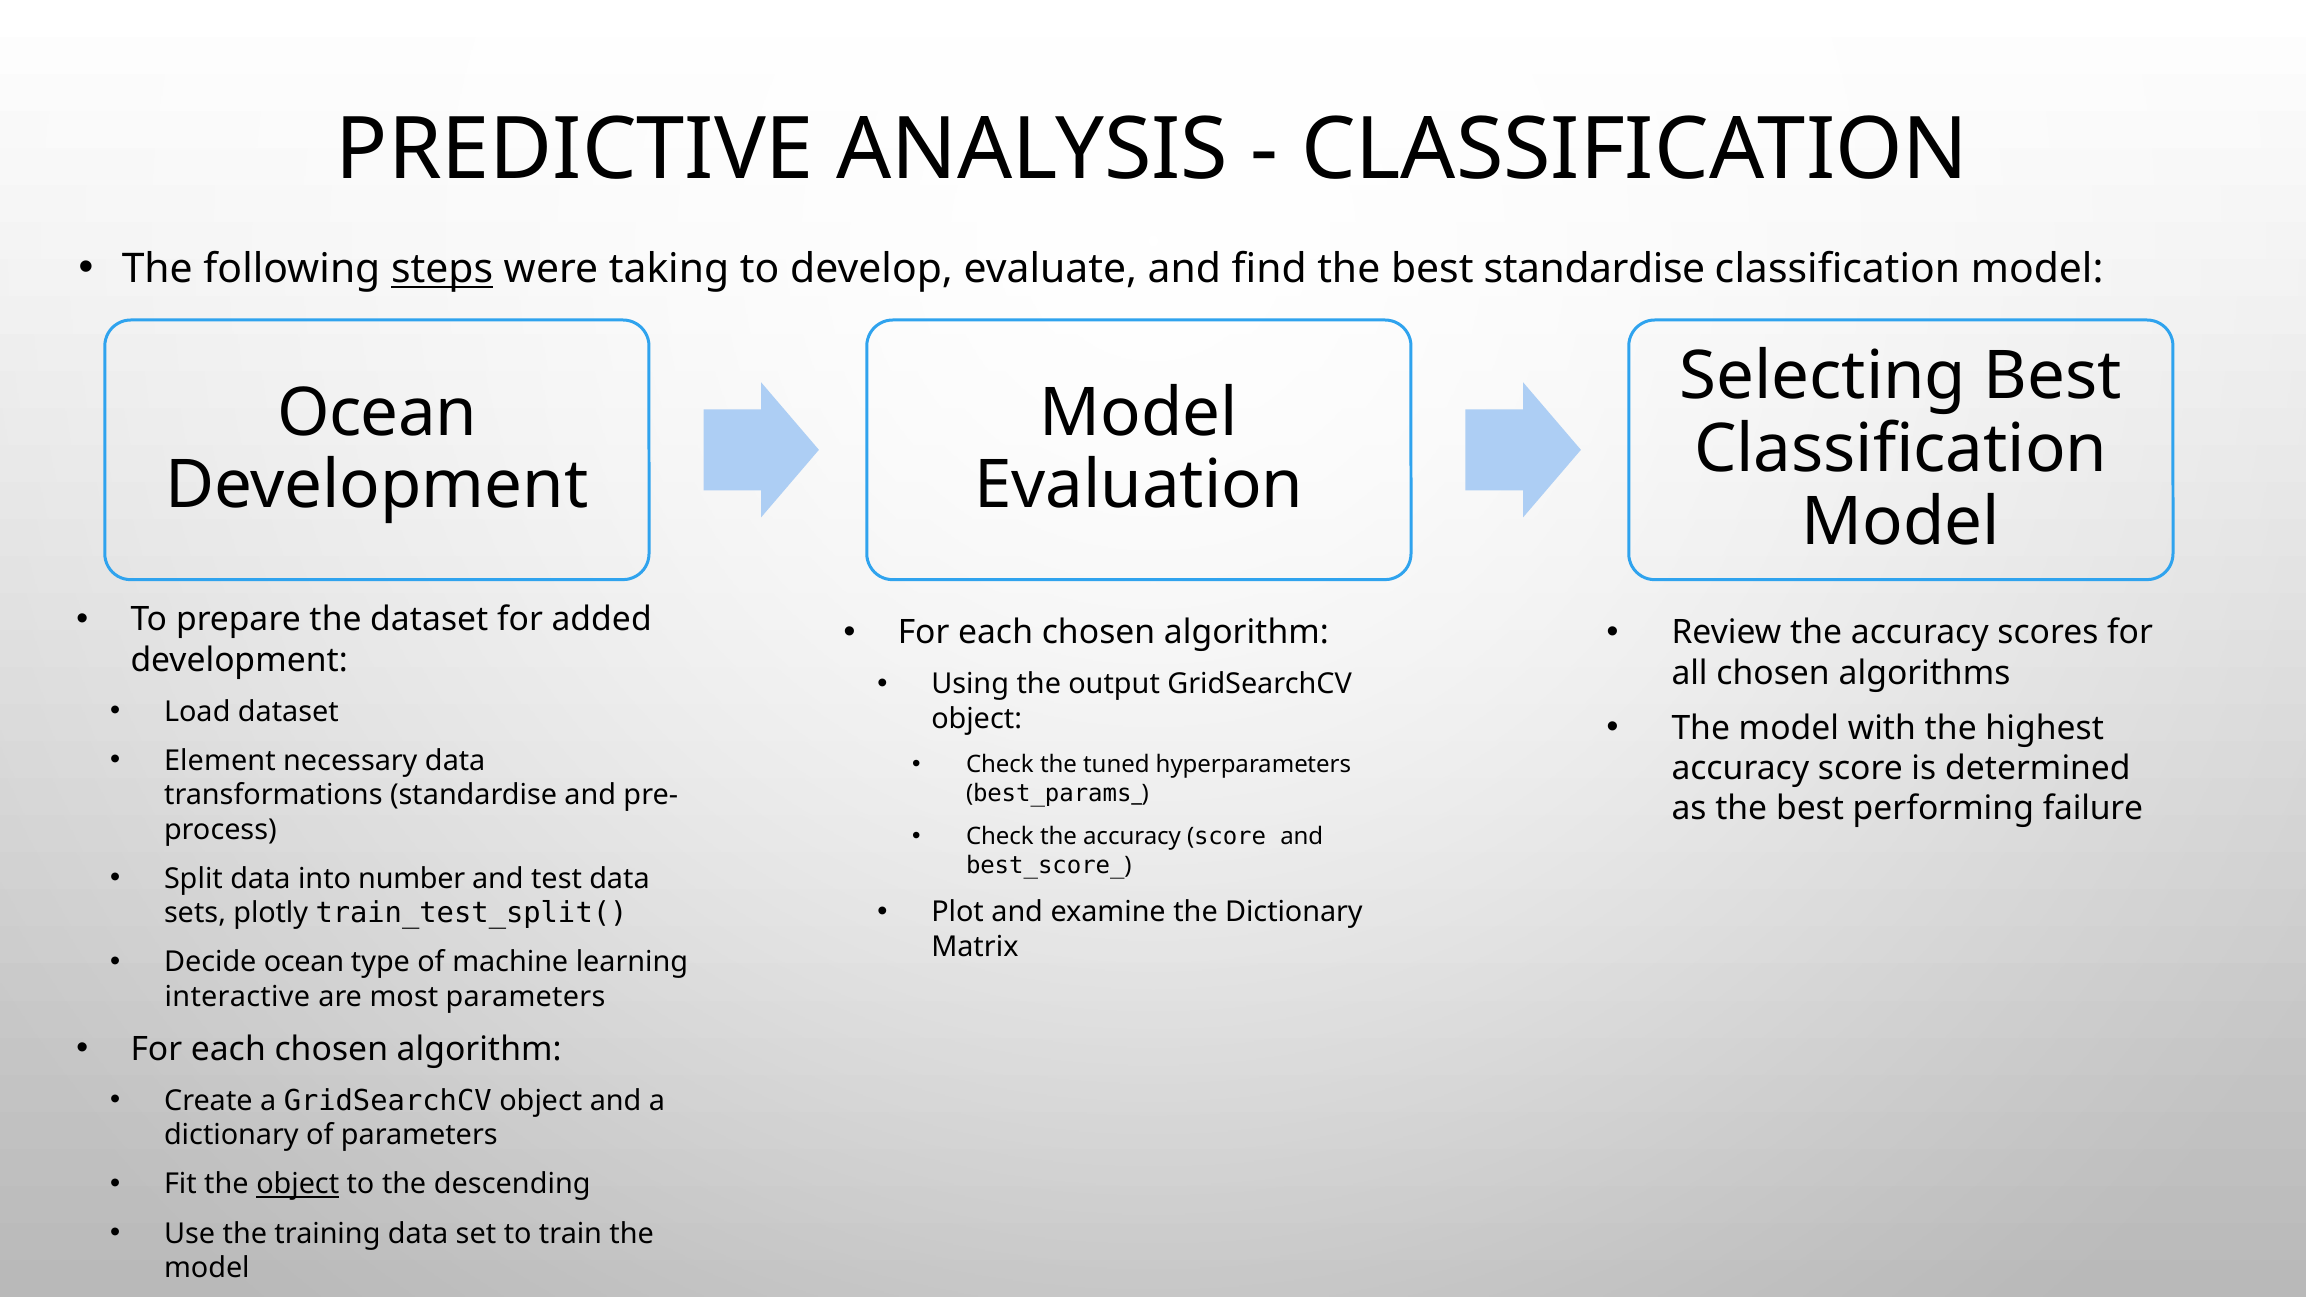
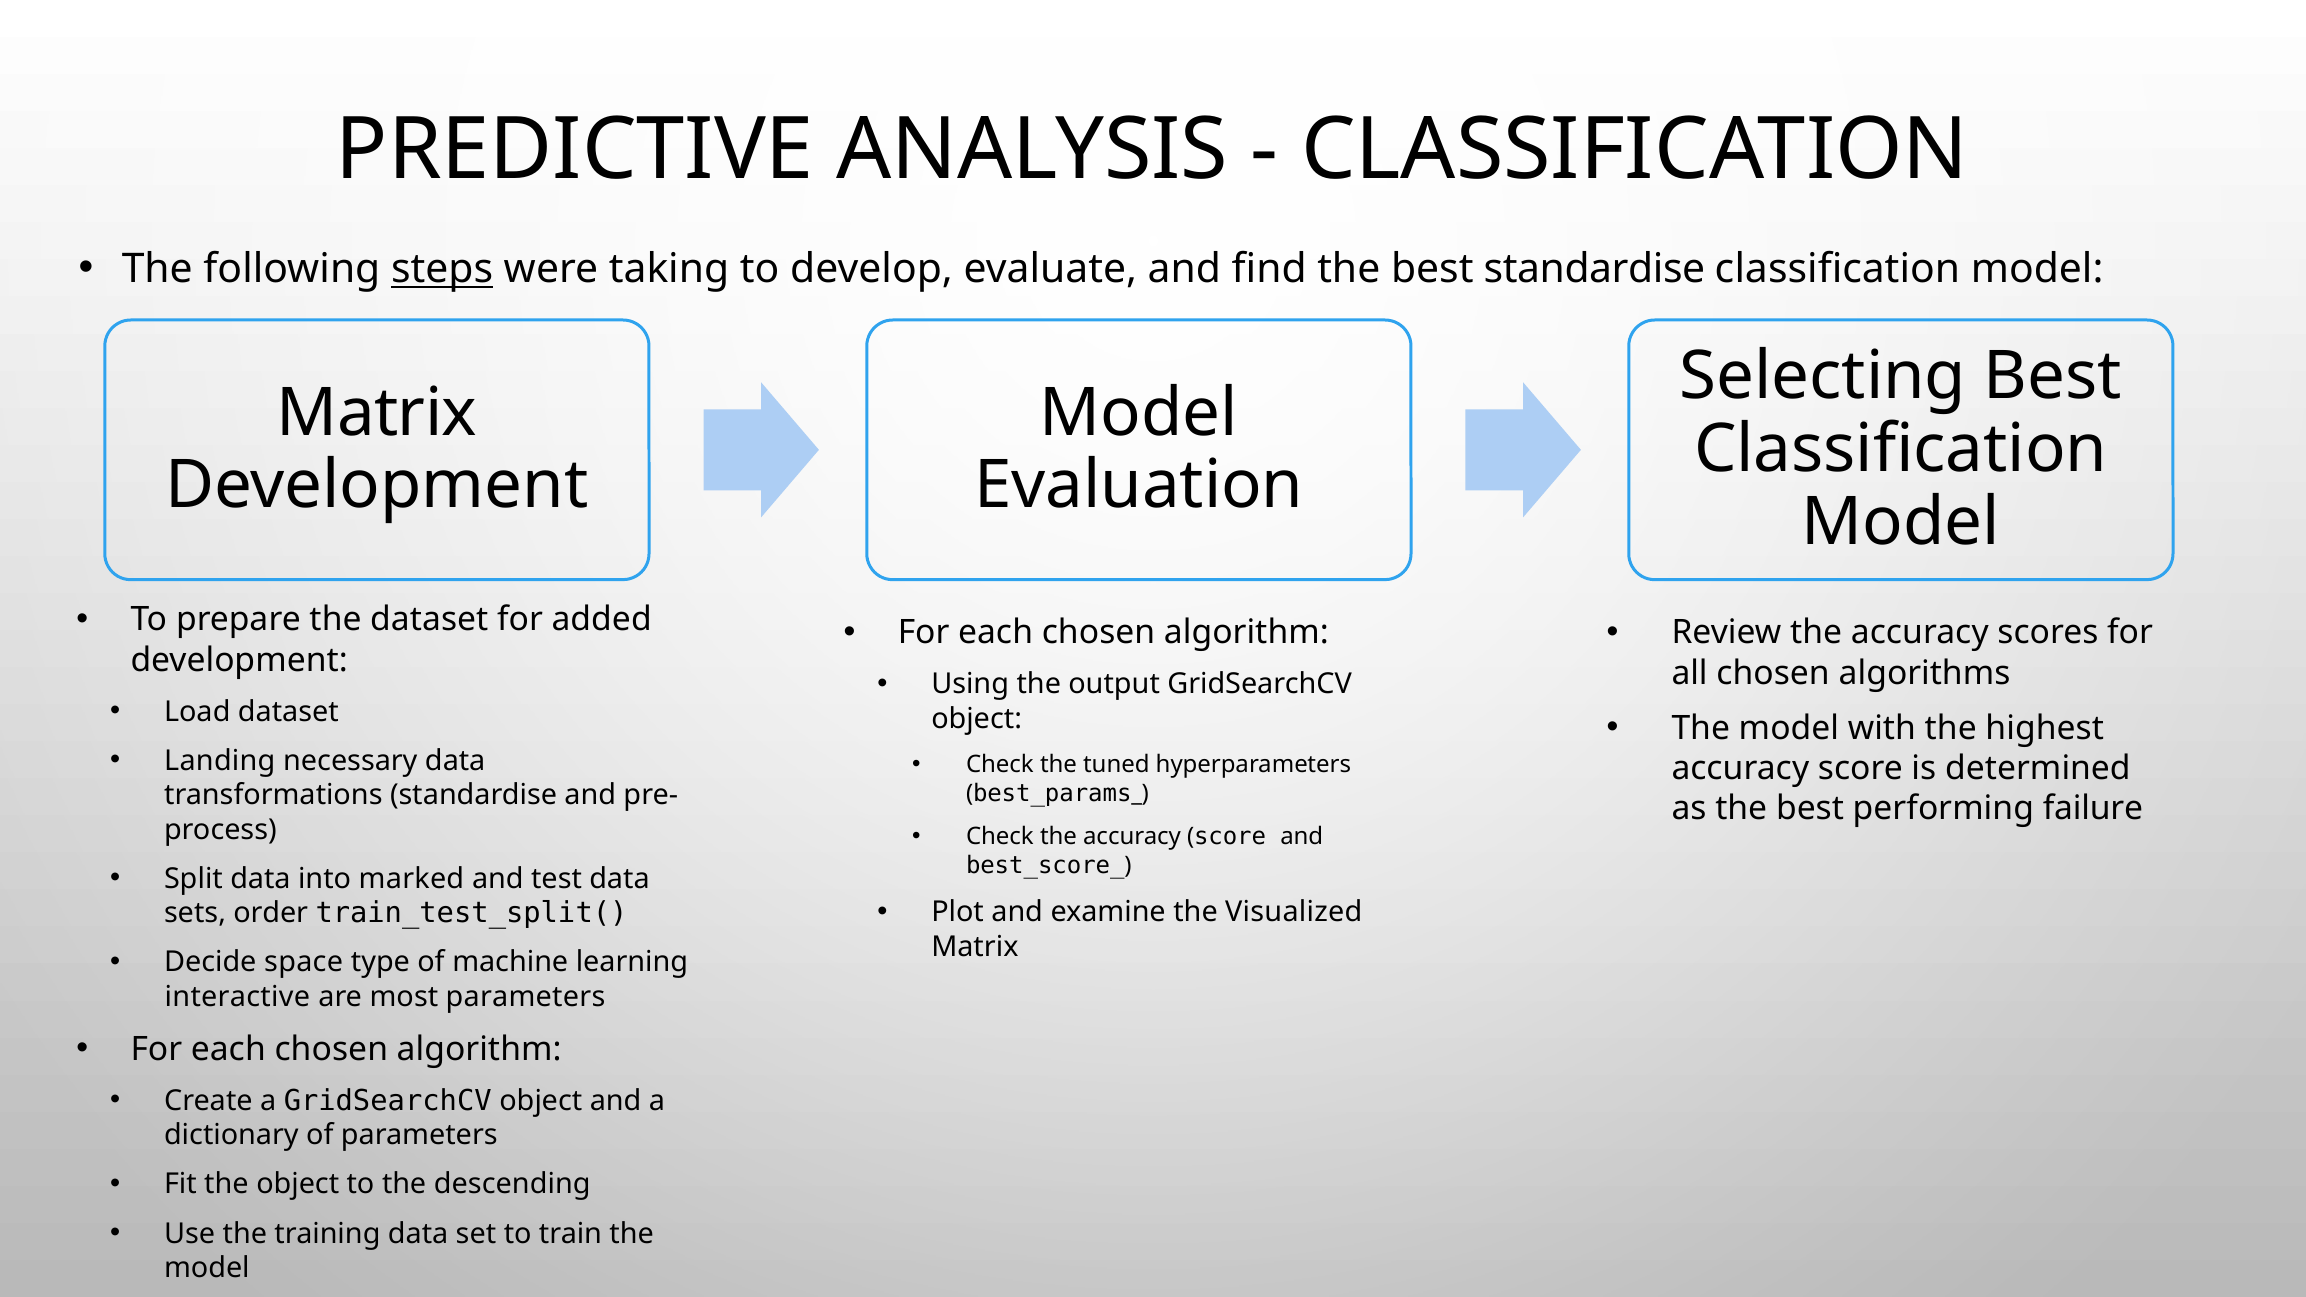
Ocean: Ocean -> Matrix (377, 413)
Element: Element -> Landing (220, 761)
number: number -> marked (411, 879)
the Dictionary: Dictionary -> Visualized (1294, 912)
plotly: plotly -> order (271, 914)
Decide ocean: ocean -> space (304, 963)
object underline: present -> none (298, 1185)
